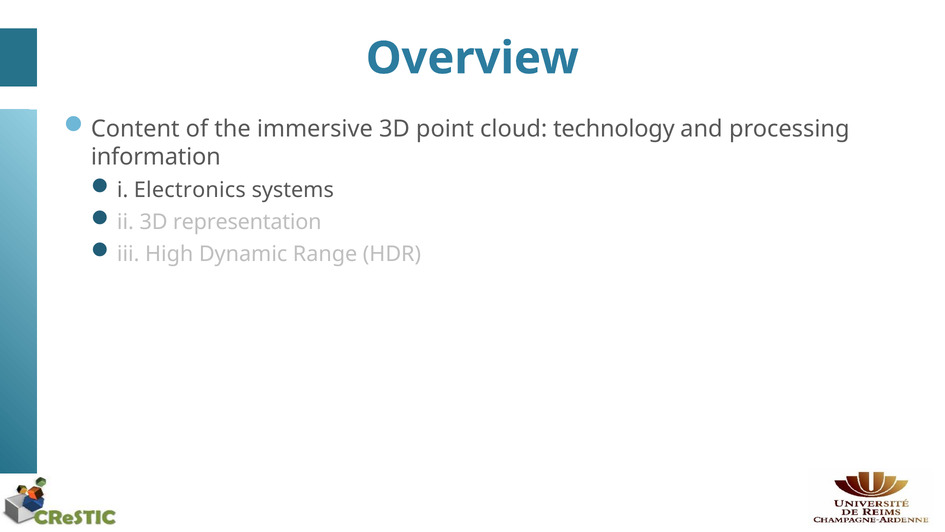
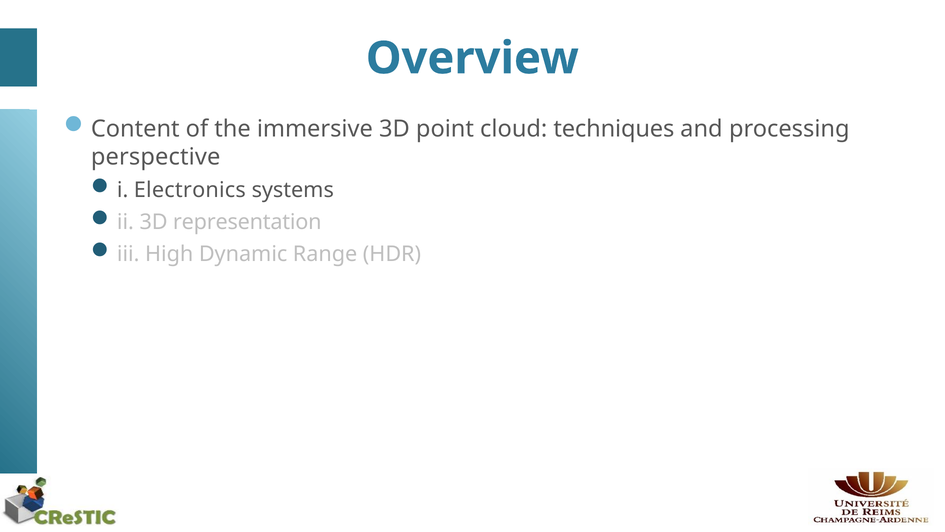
technology: technology -> techniques (614, 129)
information: information -> perspective (156, 157)
